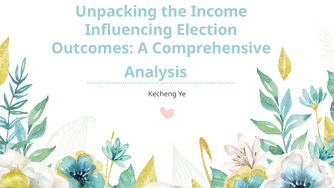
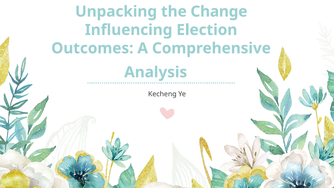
Income: Income -> Change (219, 12)
